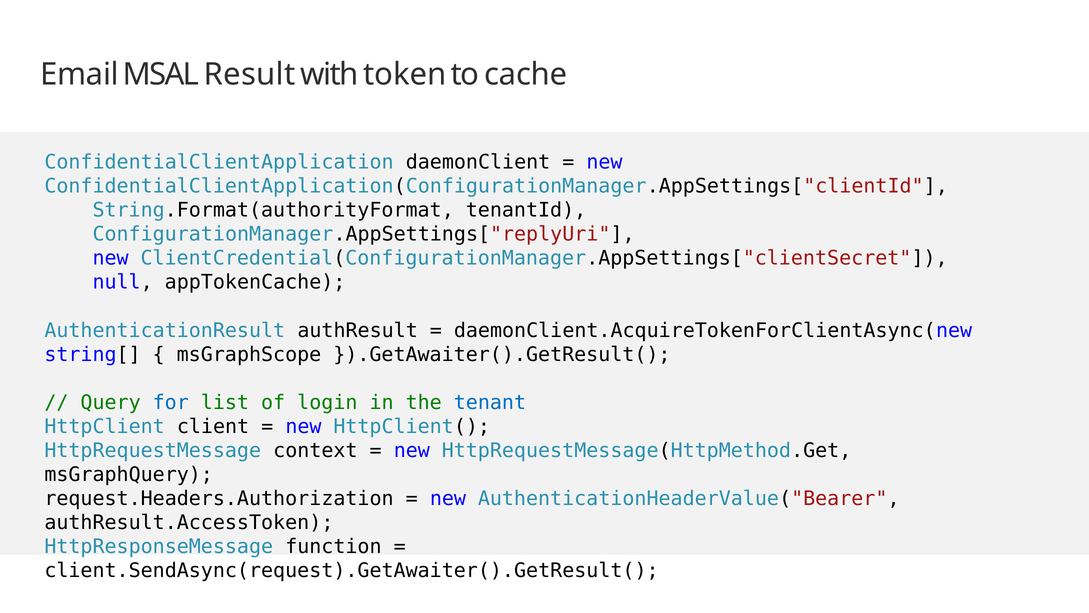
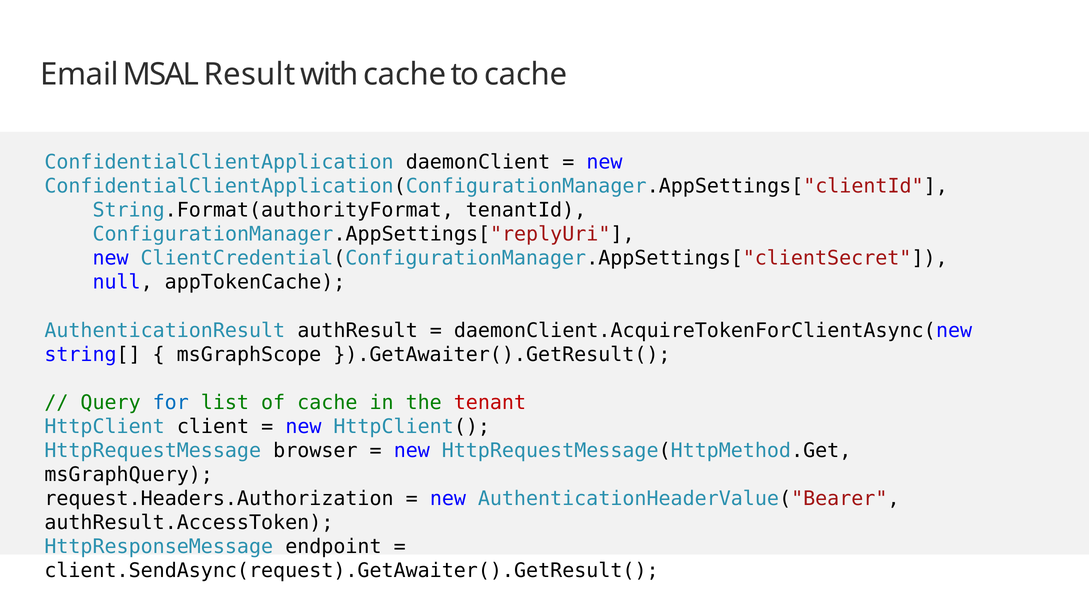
with token: token -> cache (405, 74)
of login: login -> cache (327, 402)
tenant colour: blue -> red (490, 402)
context: context -> browser (315, 450)
function: function -> endpoint (333, 546)
